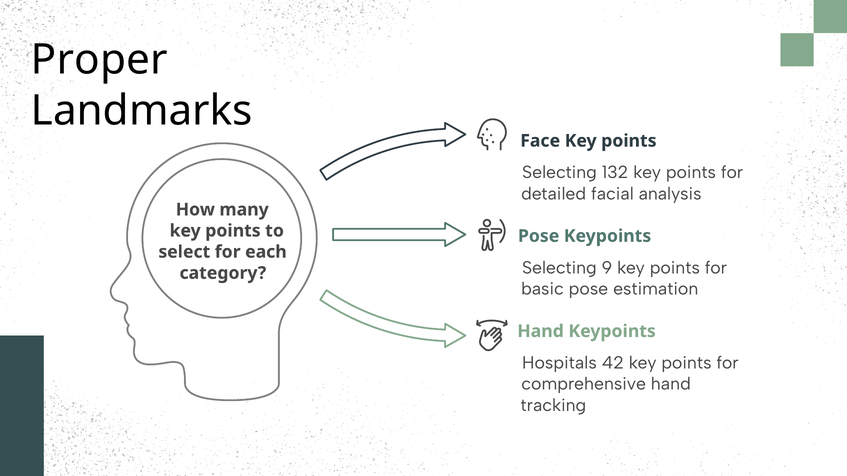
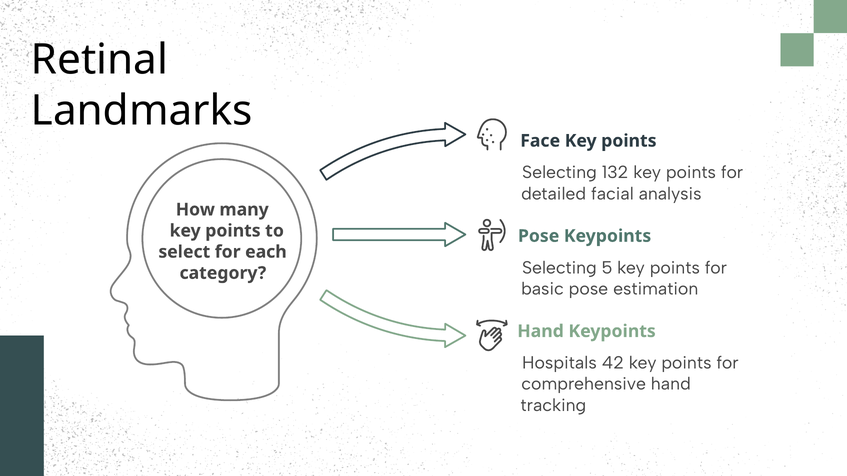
Proper: Proper -> Retinal (99, 60)
9: 9 -> 5 (607, 268)
